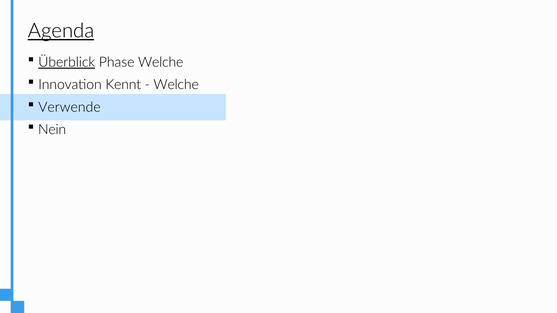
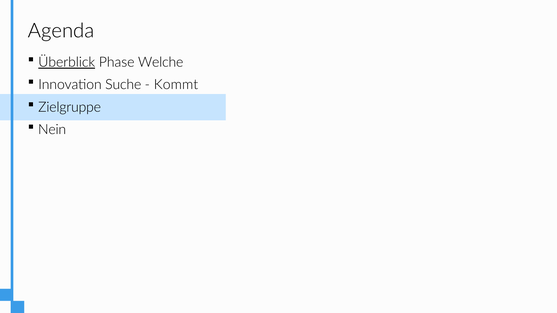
Agenda underline: present -> none (61, 31)
Kennt: Kennt -> Suche (123, 85)
Welche: Welche -> Kommt (176, 85)
Verwende: Verwende -> Zielgruppe (70, 107)
